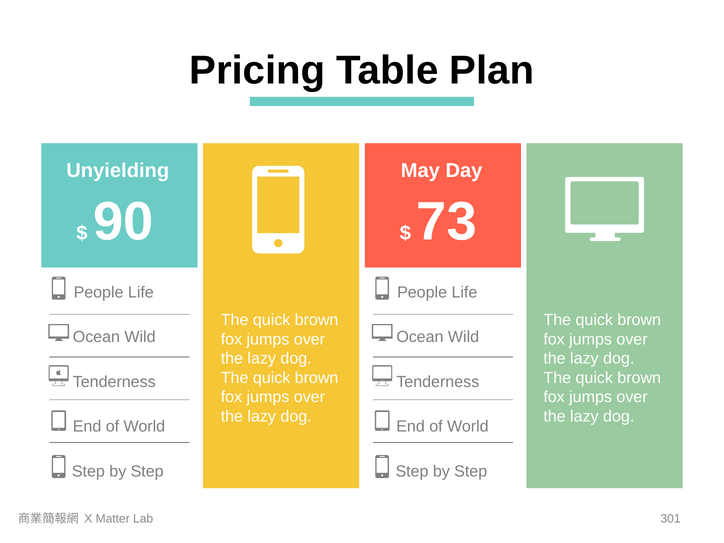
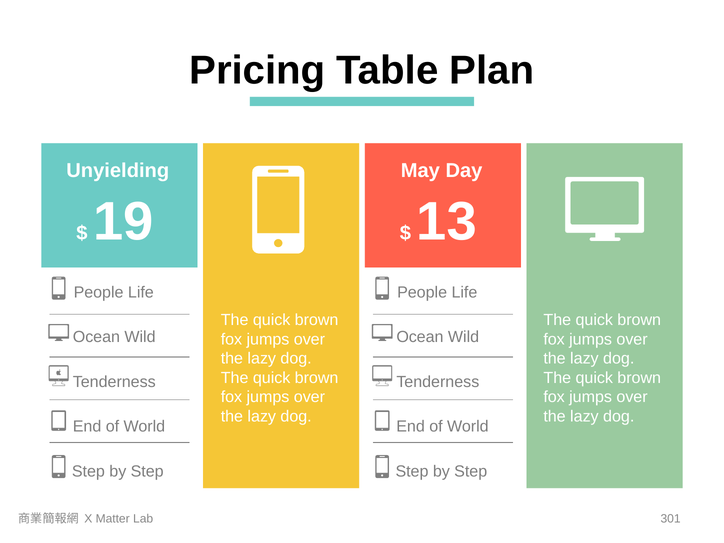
90: 90 -> 19 (123, 222)
73: 73 -> 13 (447, 222)
